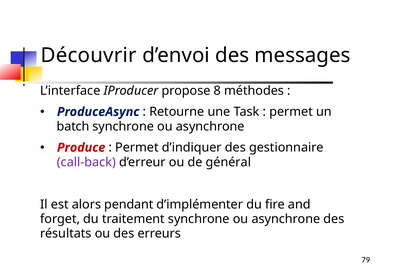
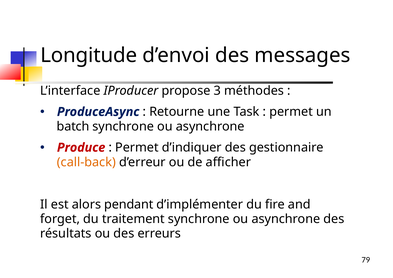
Découvrir: Découvrir -> Longitude (89, 55)
8: 8 -> 3 (217, 91)
call-back colour: purple -> orange (86, 162)
général: général -> afficher (228, 162)
